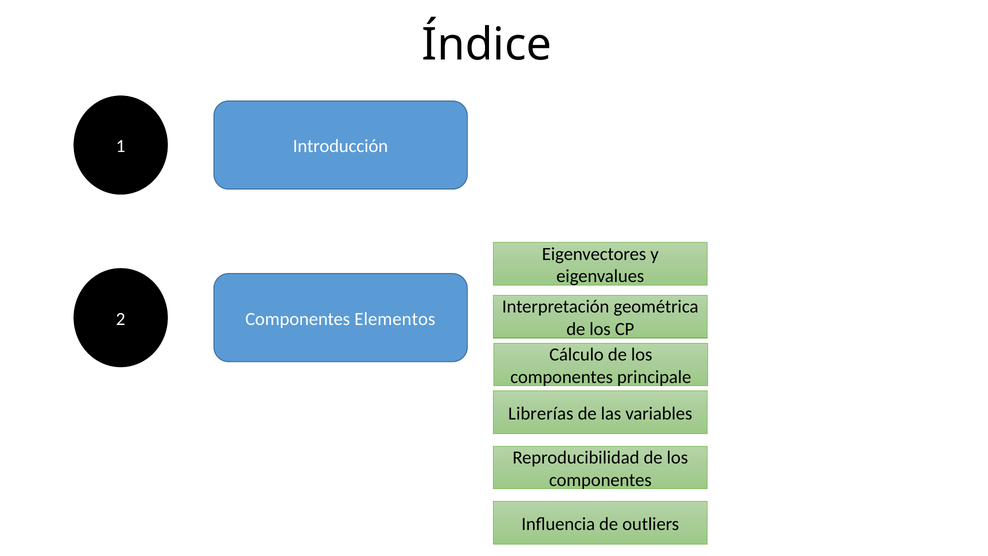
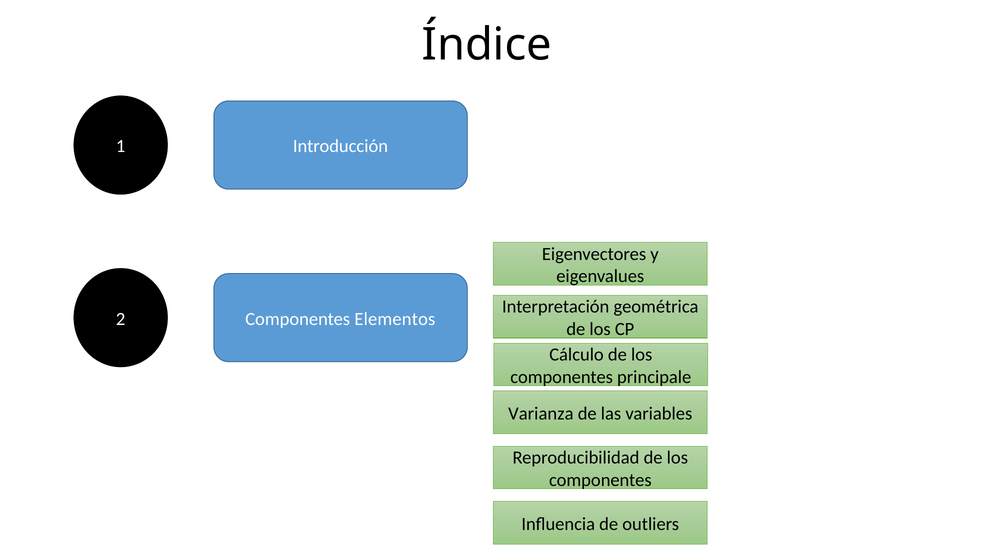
Librerías: Librerías -> Varianza (541, 413)
